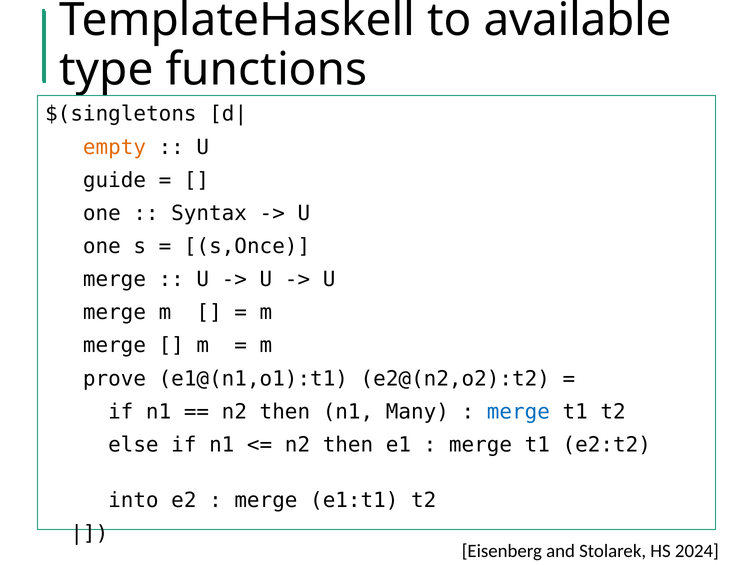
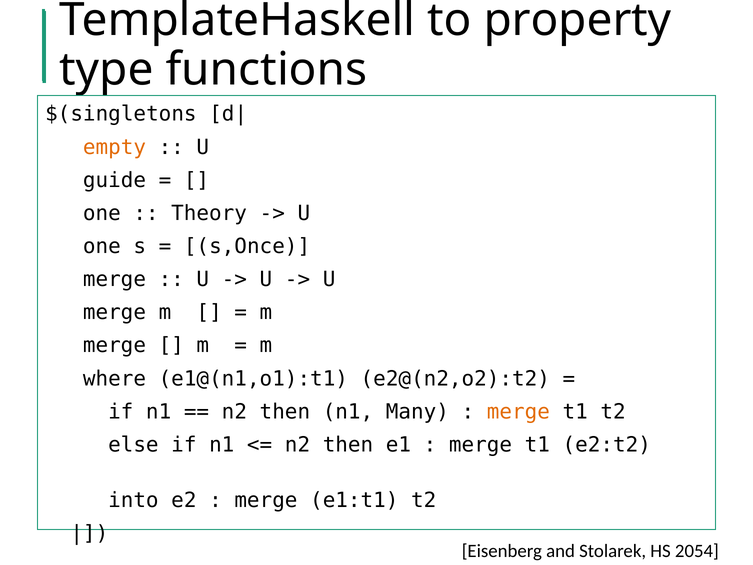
available: available -> property (578, 20)
Syntax: Syntax -> Theory (209, 213)
prove: prove -> where (114, 378)
merge colour: blue -> orange (518, 411)
2024: 2024 -> 2054 (697, 551)
